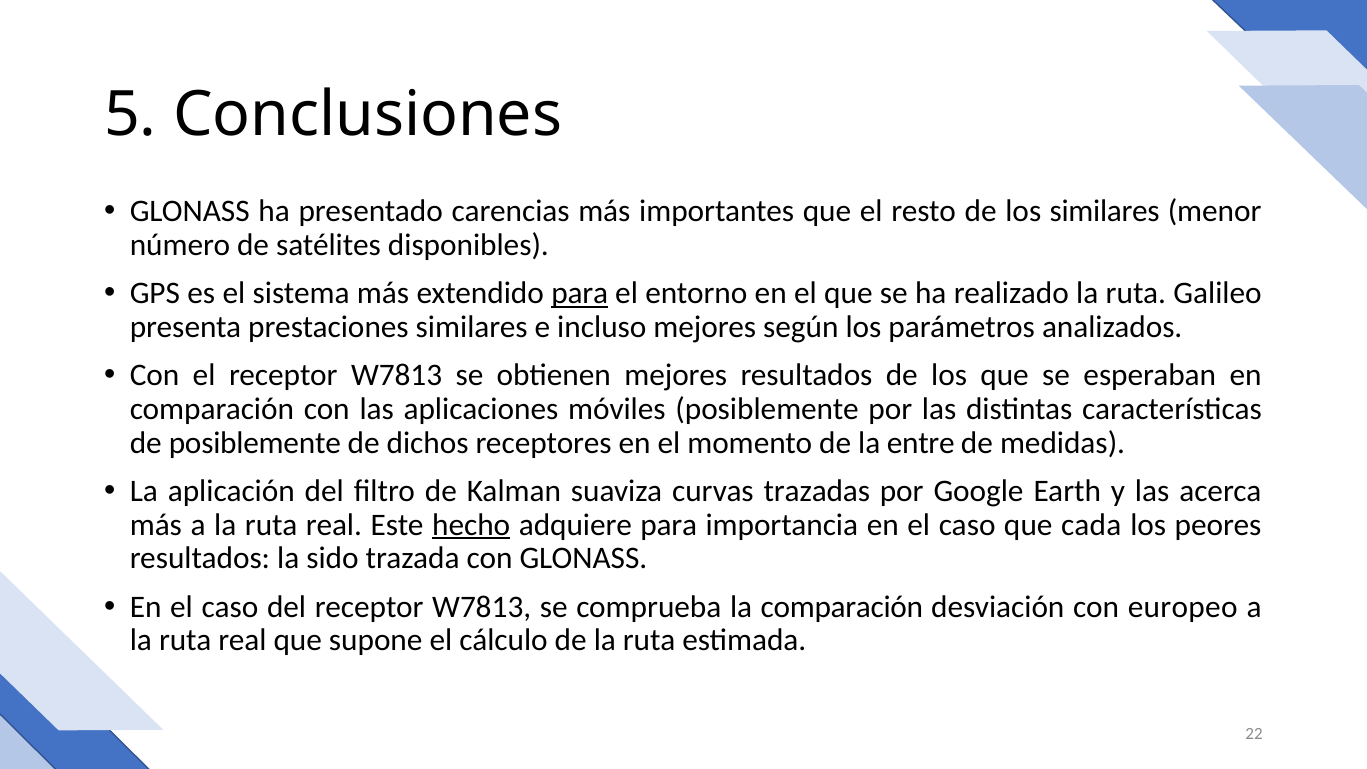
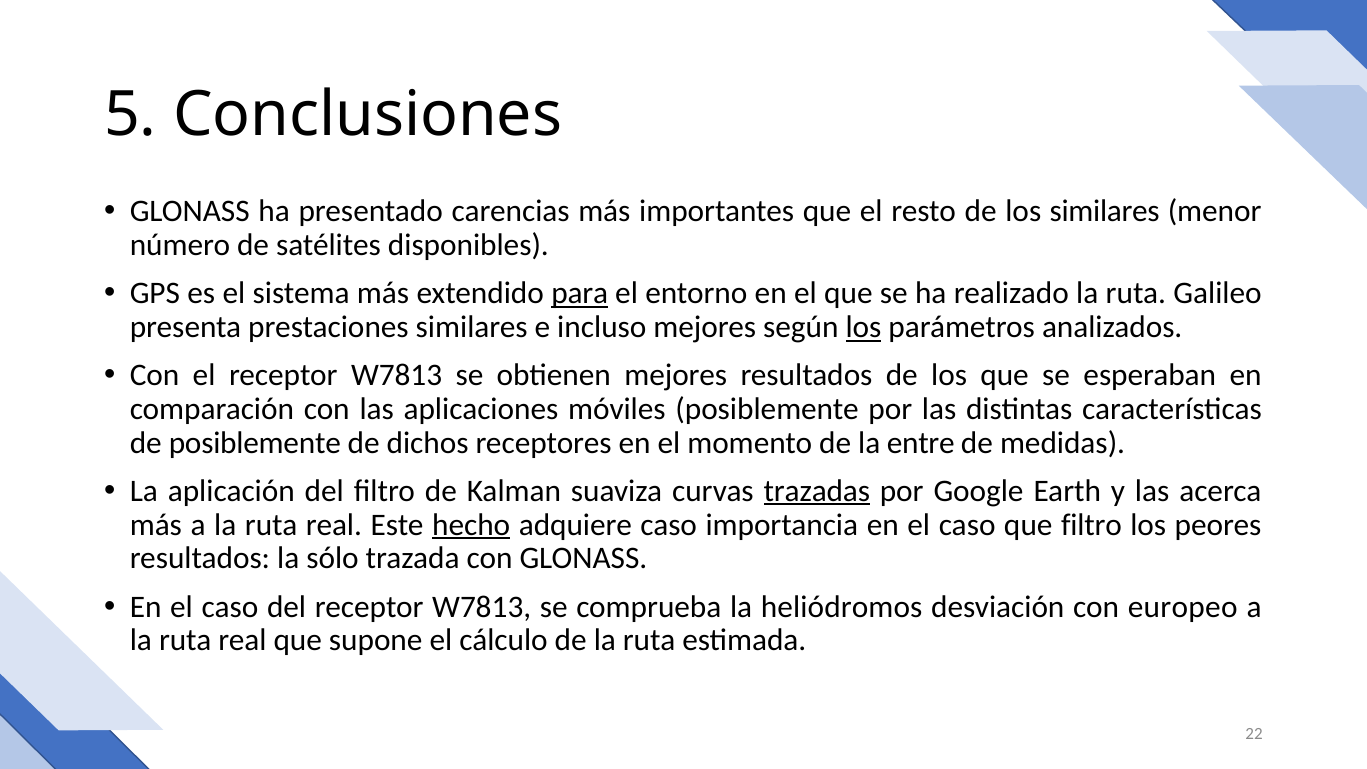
los underline: none -> present (863, 327)
trazadas underline: none -> present (817, 491)
adquiere para: para -> caso (669, 525)
que cada: cada -> filtro (1091, 525)
sido: sido -> sólo (332, 559)
la comparación: comparación -> heliódromos (842, 607)
